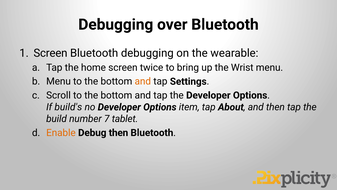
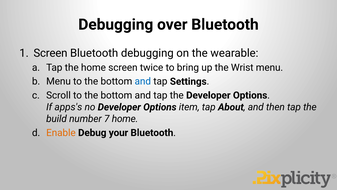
and colour: orange -> blue (143, 81)
build's: build's -> apps's (68, 107)
7 tablet: tablet -> home (125, 119)
Debug then: then -> your (118, 132)
